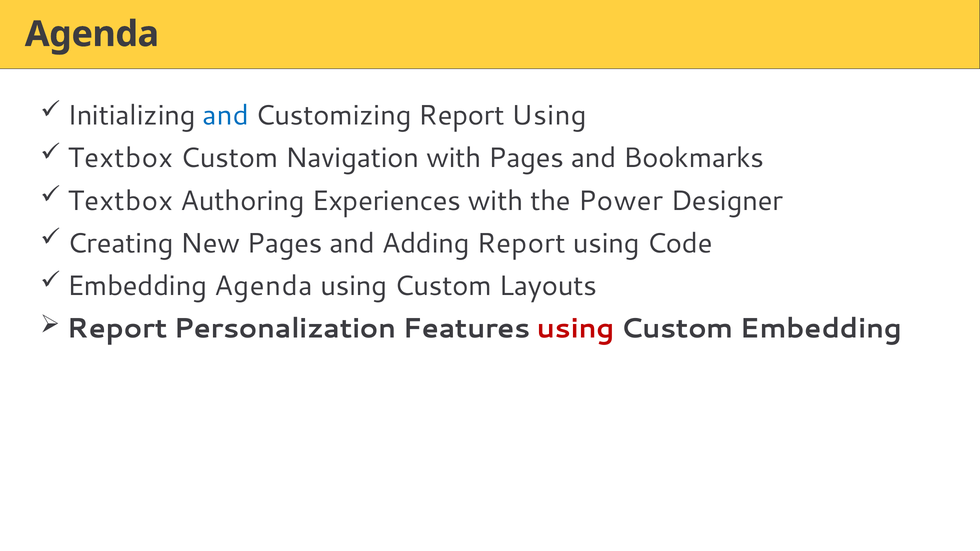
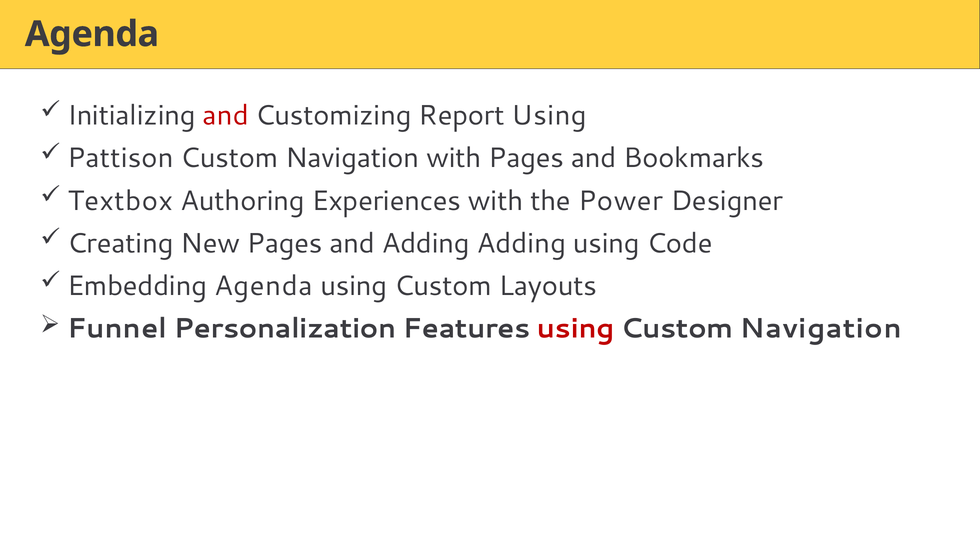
and colour: blue -> red (226, 116)
Textbox: Textbox -> Pattison (120, 158)
Adding Report: Report -> Adding (521, 244)
Report: Report -> Funnel (117, 329)
Embedding: Embedding -> Navigation (821, 329)
